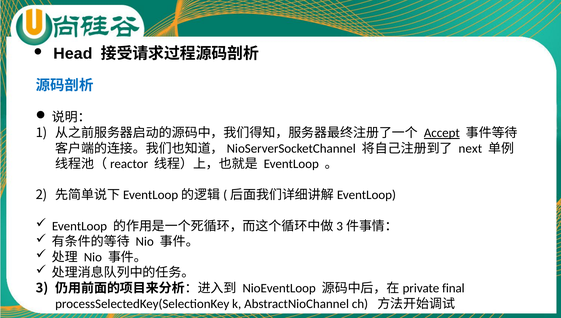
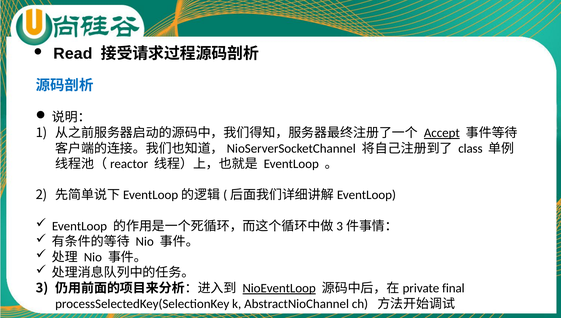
Head: Head -> Read (73, 54)
next: next -> class (470, 149)
NioEventLoop underline: none -> present (279, 288)
